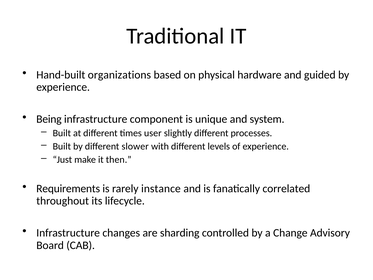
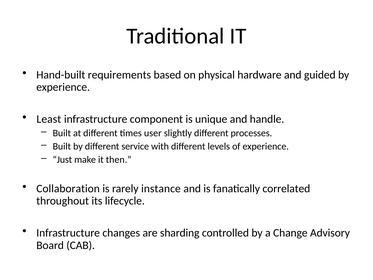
organizations: organizations -> requirements (119, 75)
Being: Being -> Least (49, 119)
system: system -> handle (267, 119)
slower: slower -> service (135, 146)
Requirements: Requirements -> Collaboration (68, 188)
